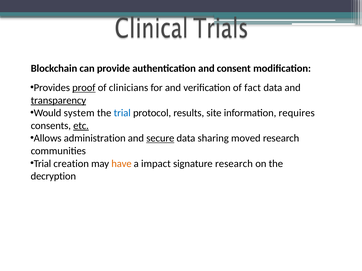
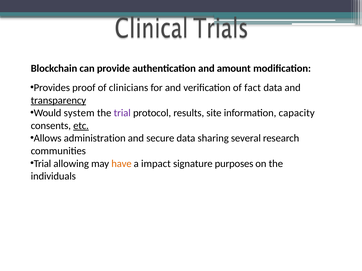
consent: consent -> amount (234, 68)
proof underline: present -> none (84, 88)
trial colour: blue -> purple (122, 113)
requires: requires -> capacity (297, 113)
secure underline: present -> none (160, 139)
moved: moved -> several (246, 139)
creation: creation -> allowing (71, 164)
signature research: research -> purposes (234, 164)
decryption: decryption -> individuals (53, 177)
